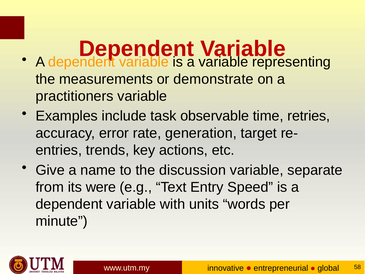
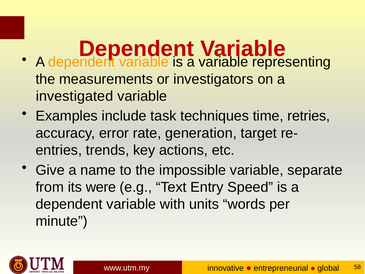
demonstrate: demonstrate -> investigators (213, 79)
practitioners: practitioners -> investigated (75, 96)
observable: observable -> techniques (215, 116)
discussion: discussion -> impossible (193, 170)
